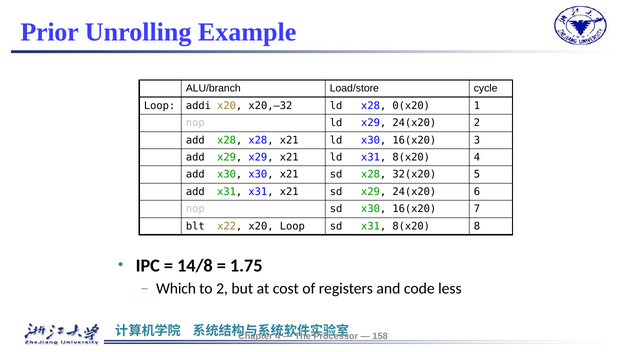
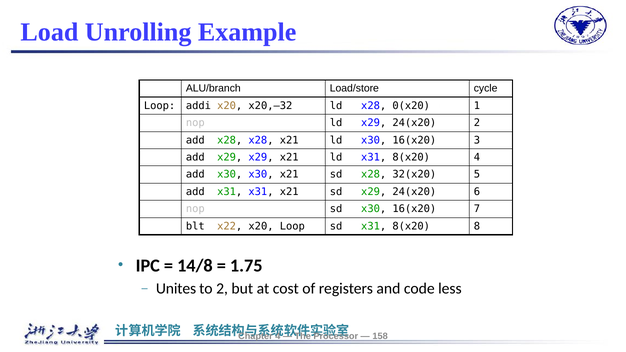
Prior: Prior -> Load (49, 32)
Which: Which -> Unites (176, 289)
